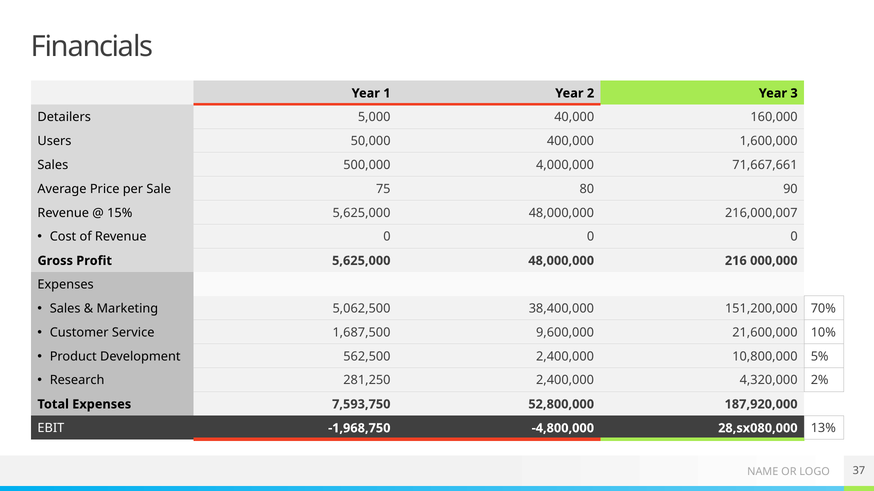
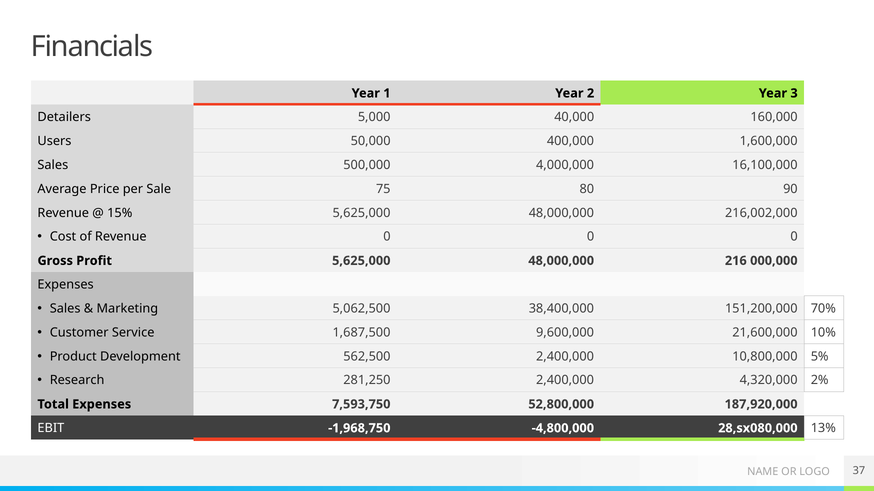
71,667,661: 71,667,661 -> 16,100,000 (765, 165)
216,000,007: 216,000,007 -> 216,002,000 (761, 213)
